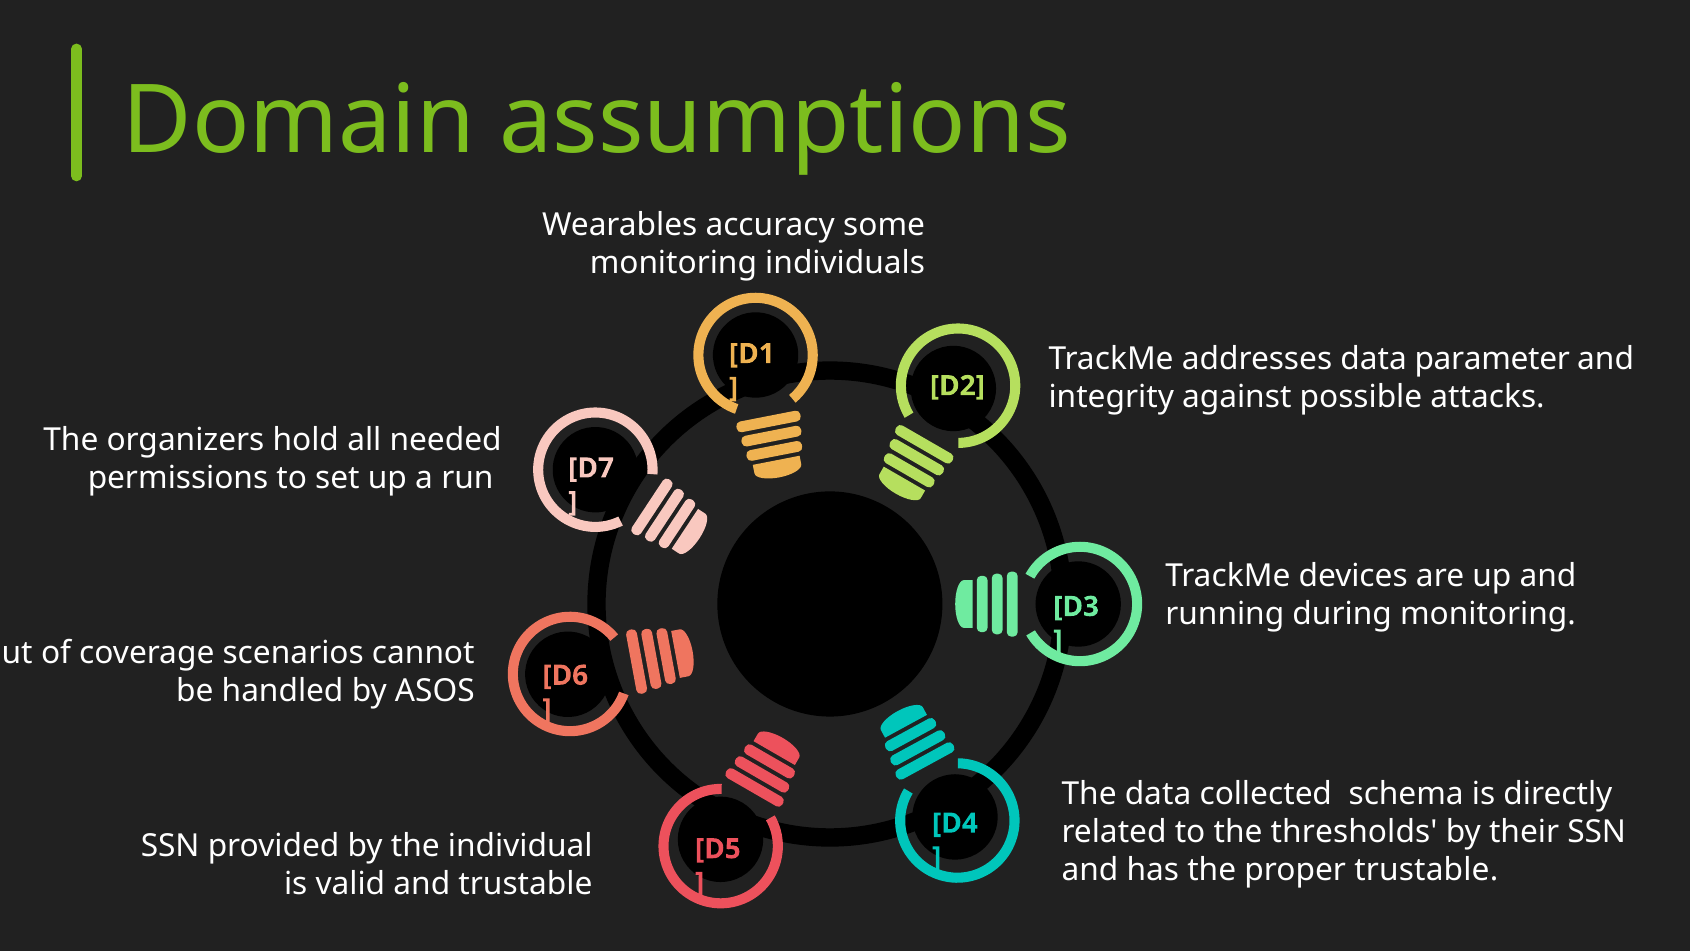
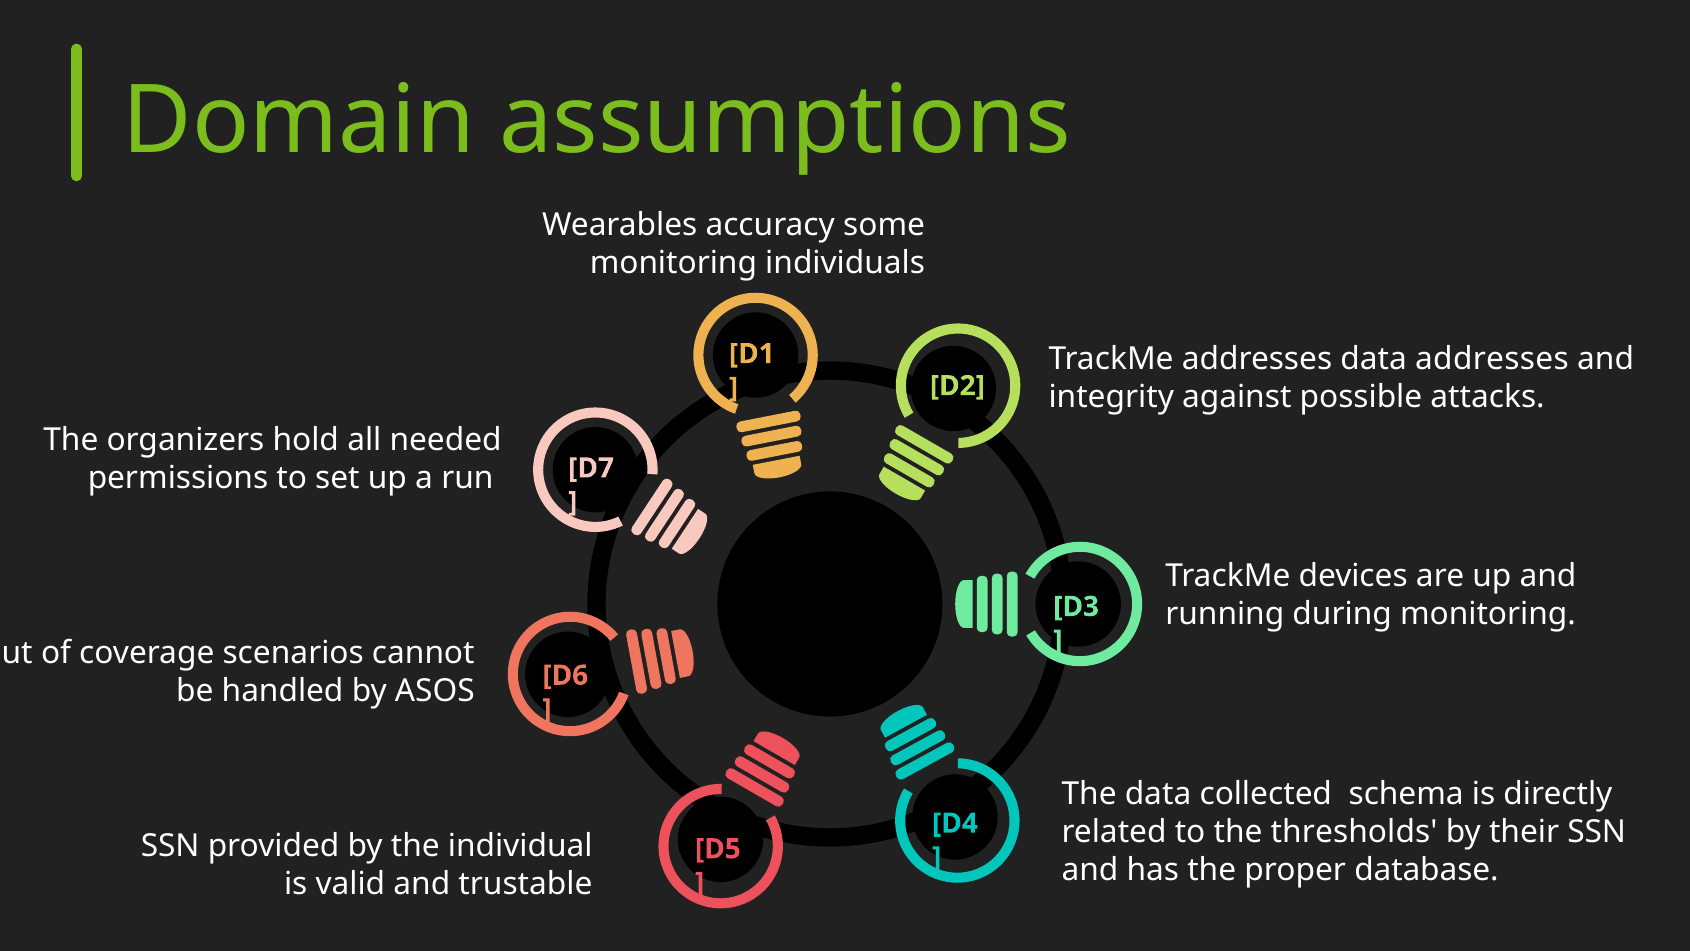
data parameter: parameter -> addresses (1492, 359)
proper trustable: trustable -> database (1426, 870)
